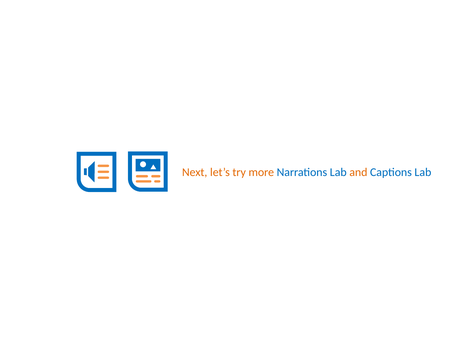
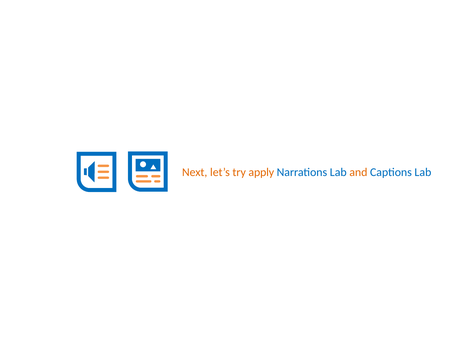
more: more -> apply (261, 172)
